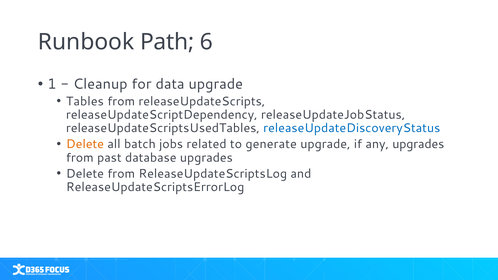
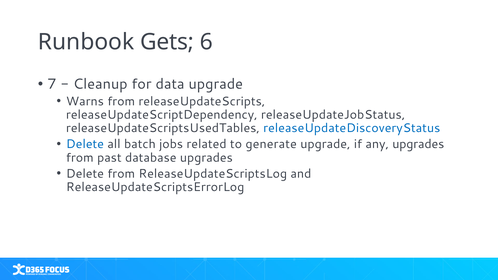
Path: Path -> Gets (167, 42)
1: 1 -> 7 (52, 84)
Tables: Tables -> Warns (85, 101)
Delete colour: orange -> blue (85, 144)
